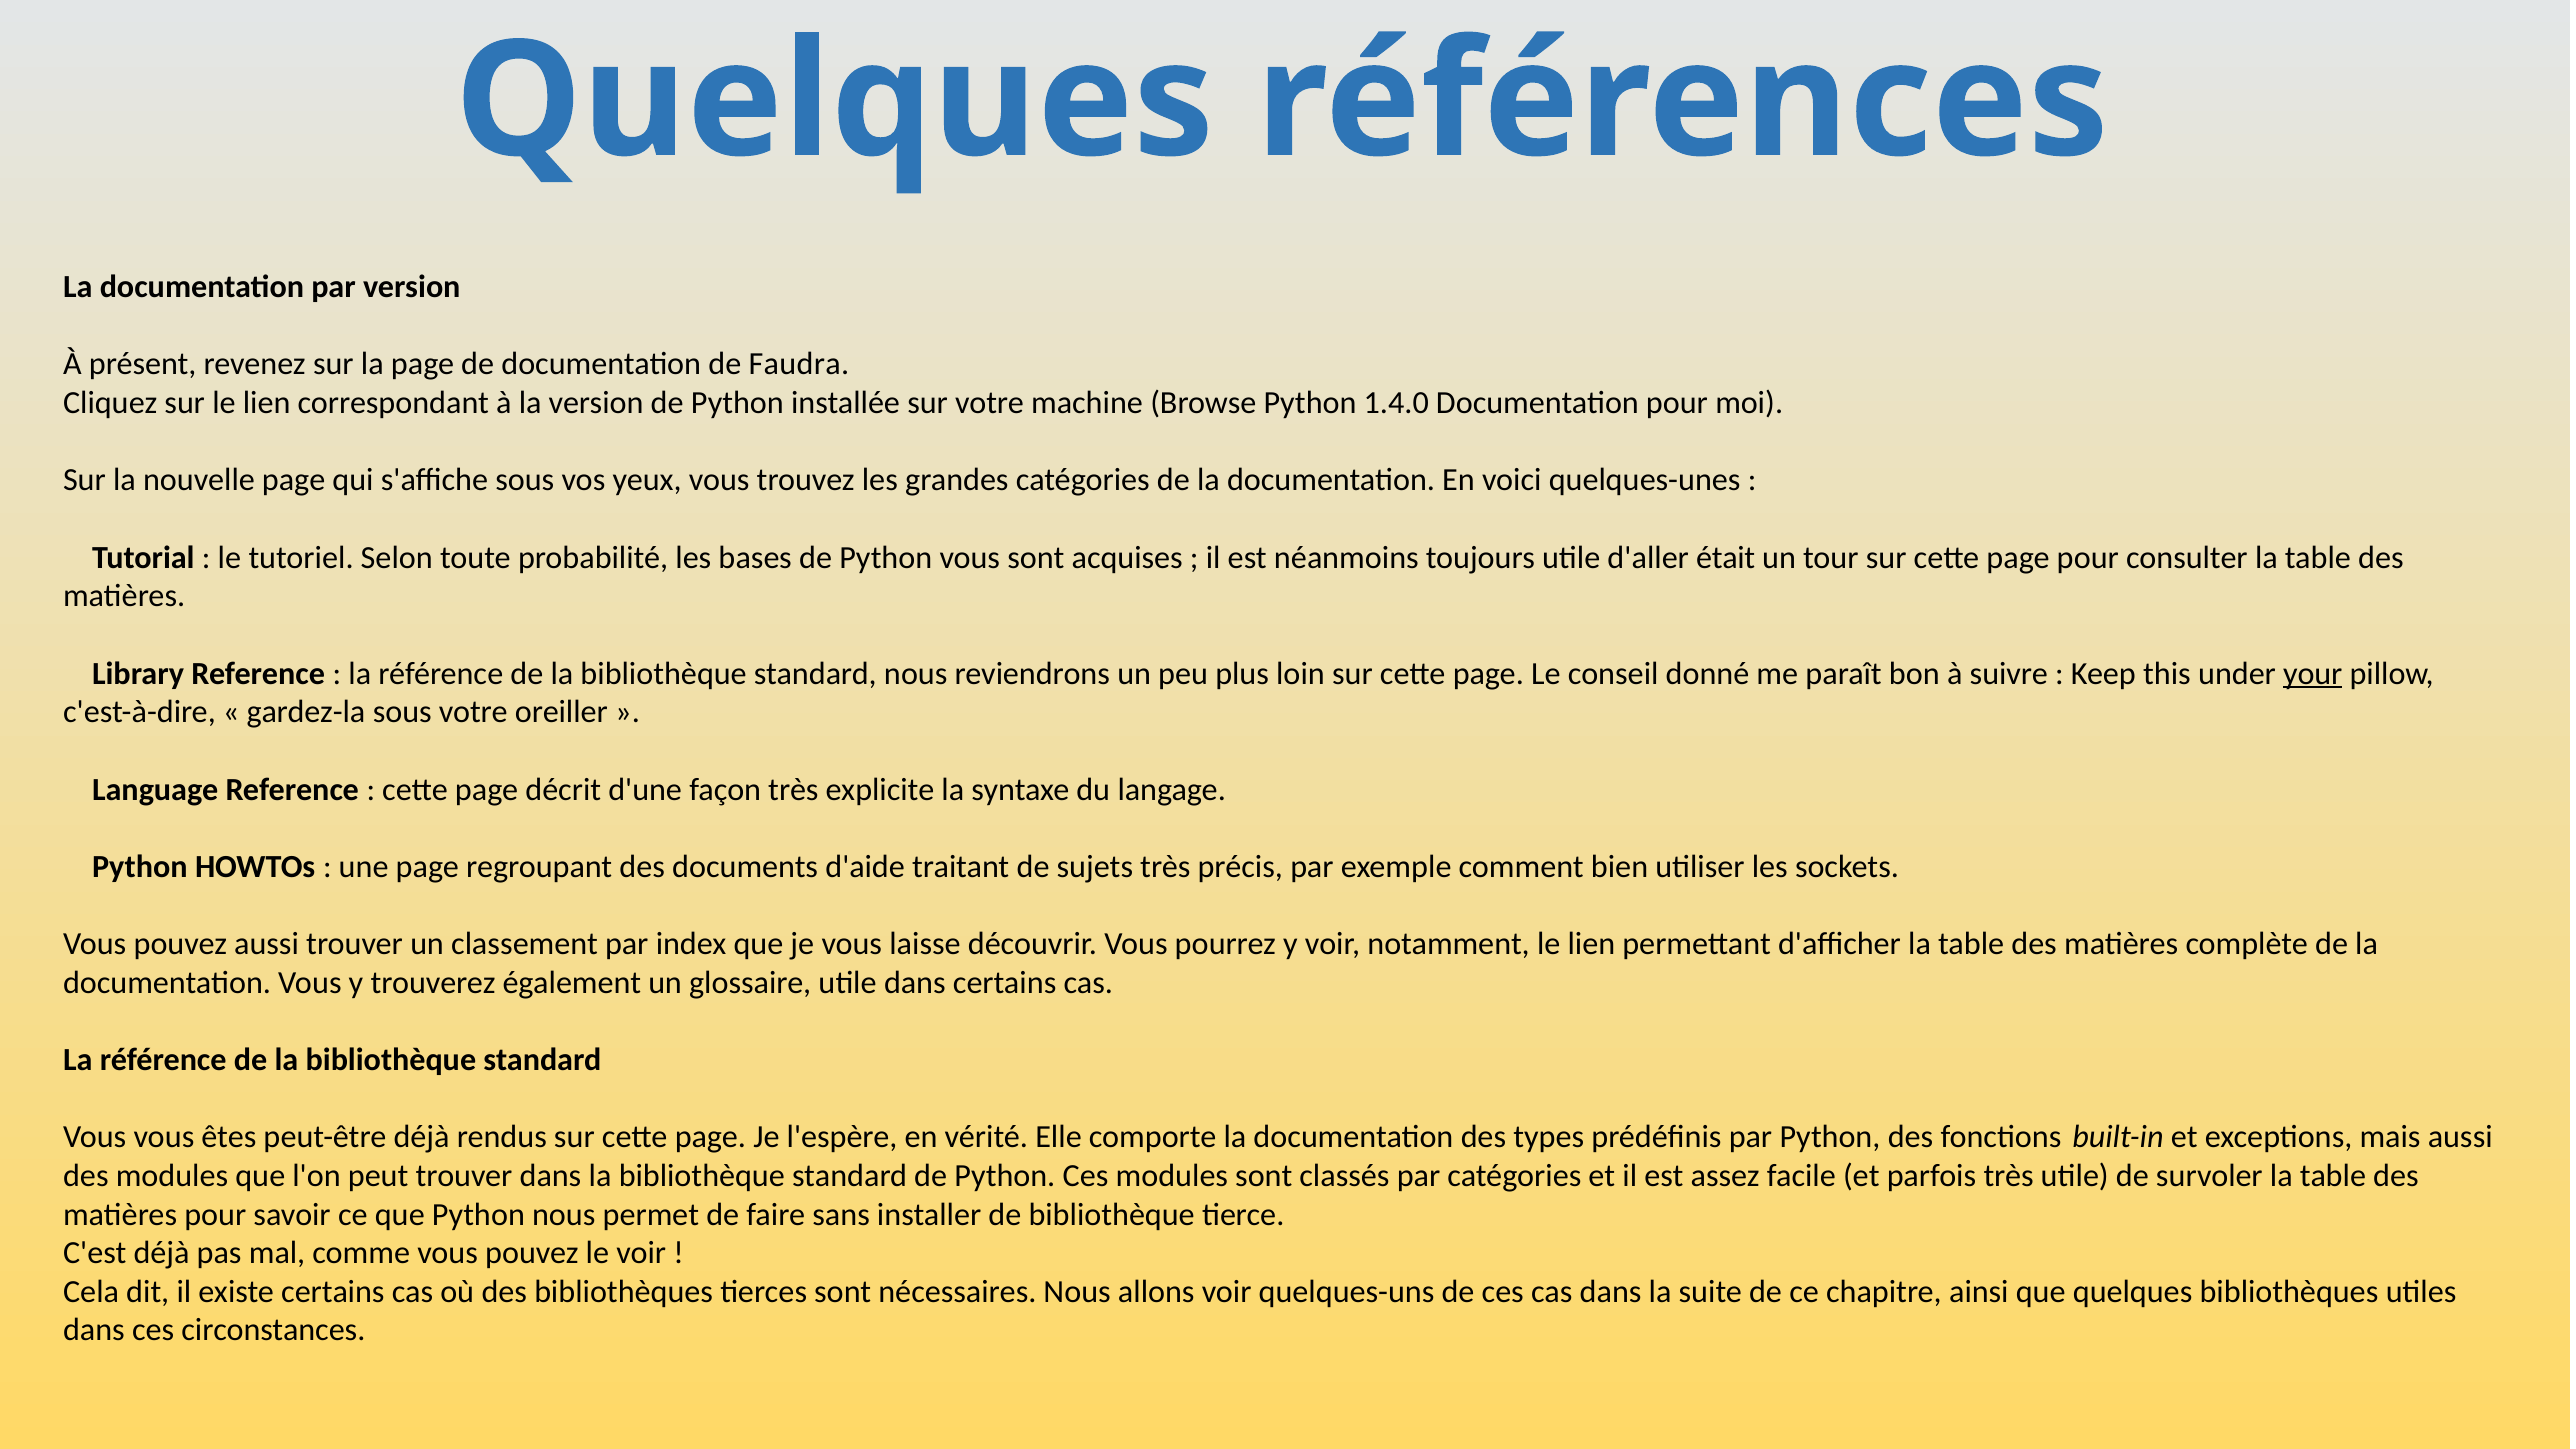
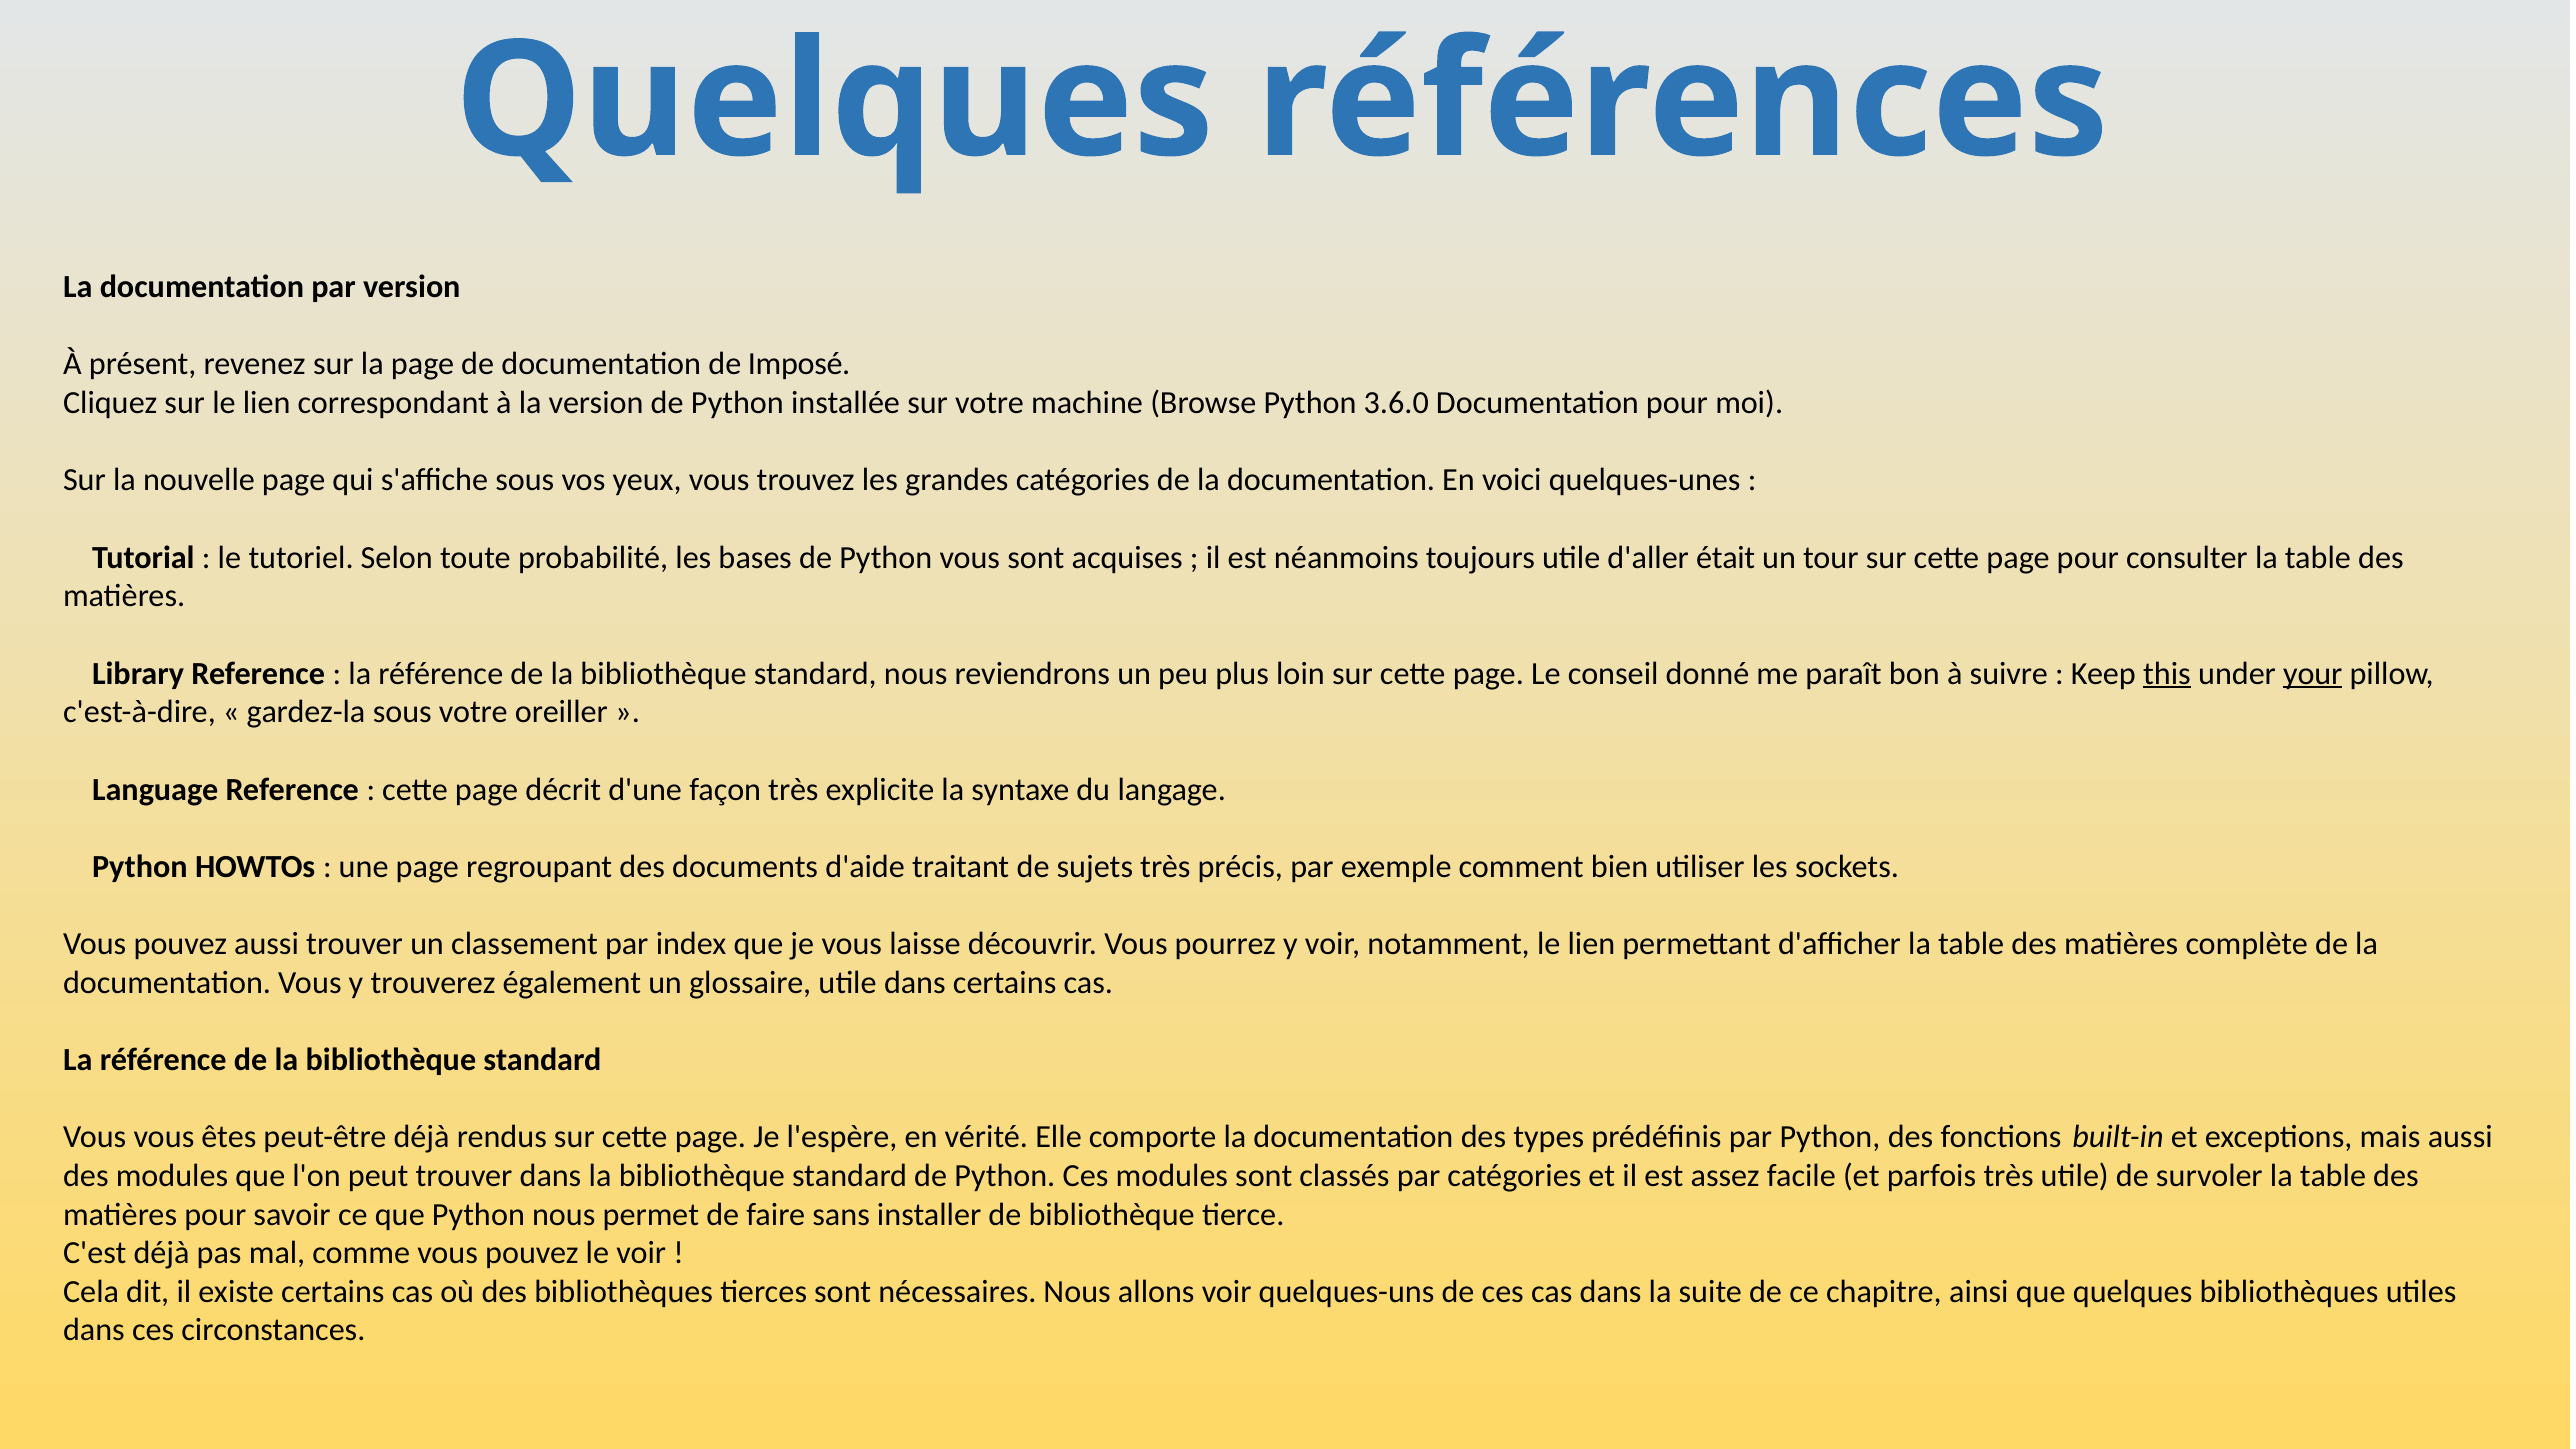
Faudra: Faudra -> Imposé (799, 364)
1.4.0: 1.4.0 -> 3.6.0 (1396, 403)
this underline: none -> present (2167, 673)
